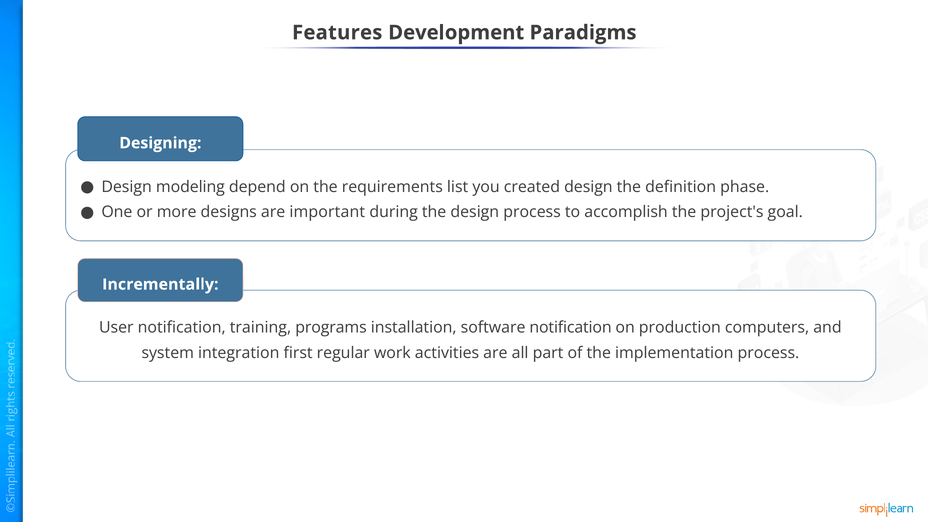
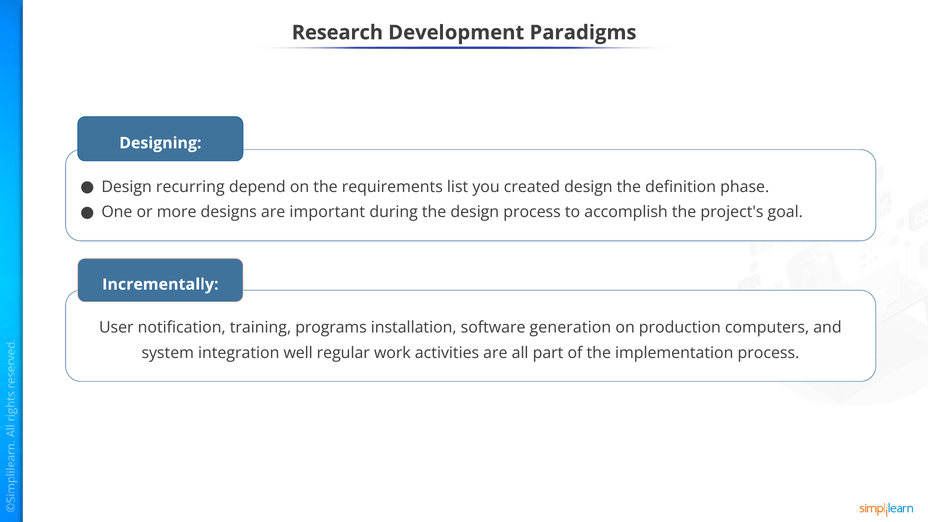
Features: Features -> Research (337, 33)
modeling: modeling -> recurring (190, 187)
software notification: notification -> generation (570, 327)
first: first -> well (298, 353)
